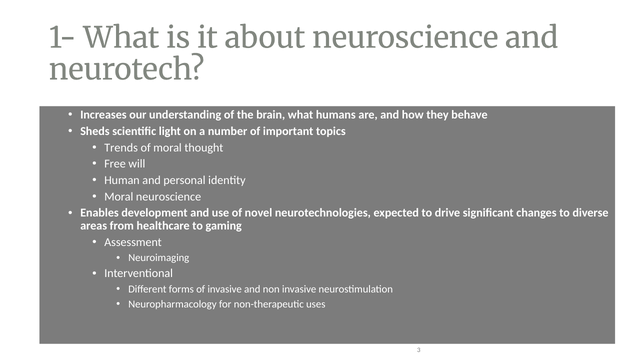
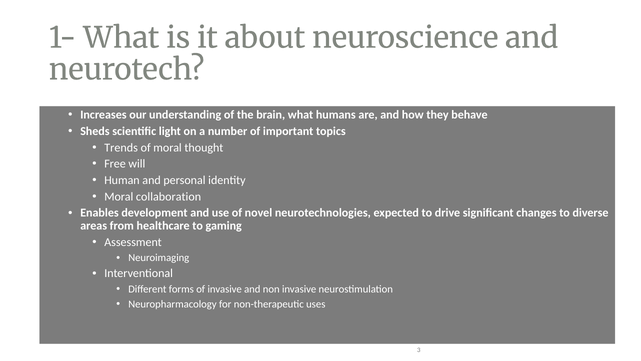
Moral neuroscience: neuroscience -> collaboration (169, 196)
